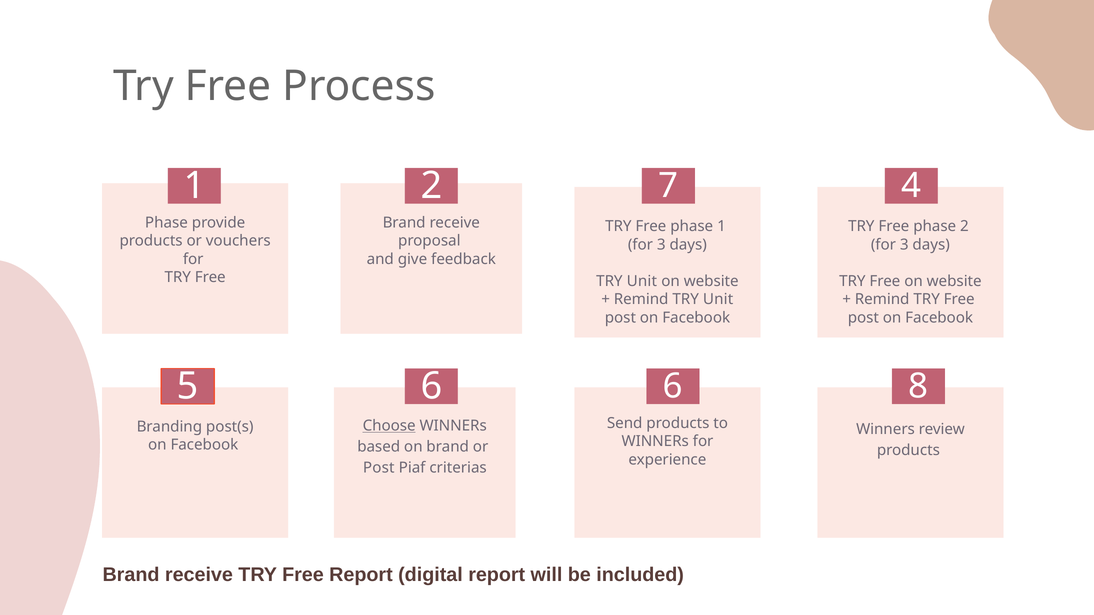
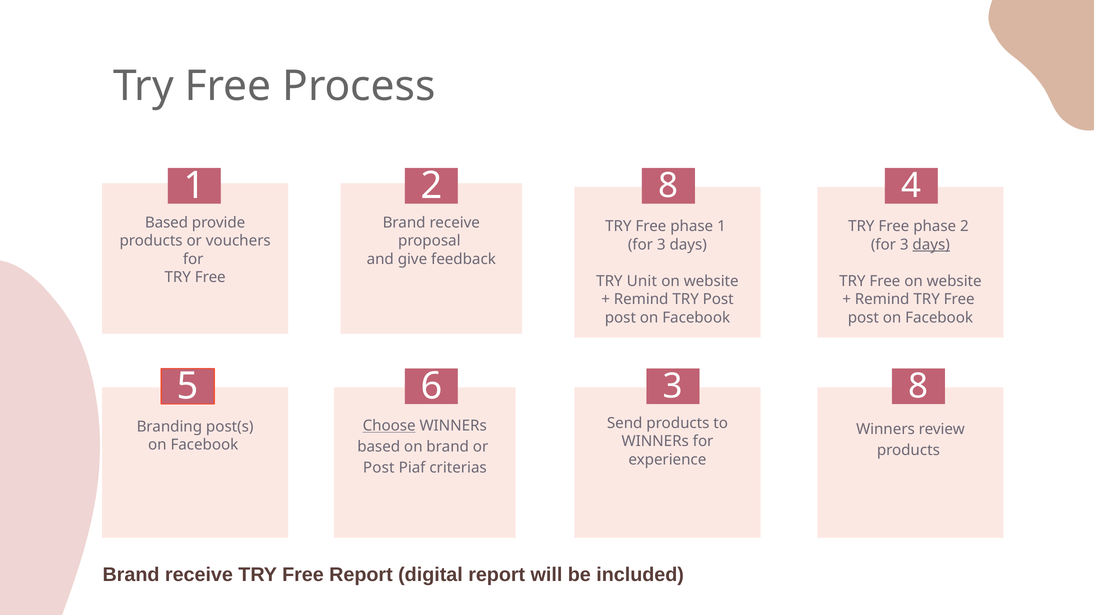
2 7: 7 -> 8 (668, 186)
Phase: Phase -> Based (166, 223)
days underline: none -> present (931, 245)
Remind TRY Unit: Unit -> Post (718, 299)
6 6: 6 -> 3 (673, 386)
